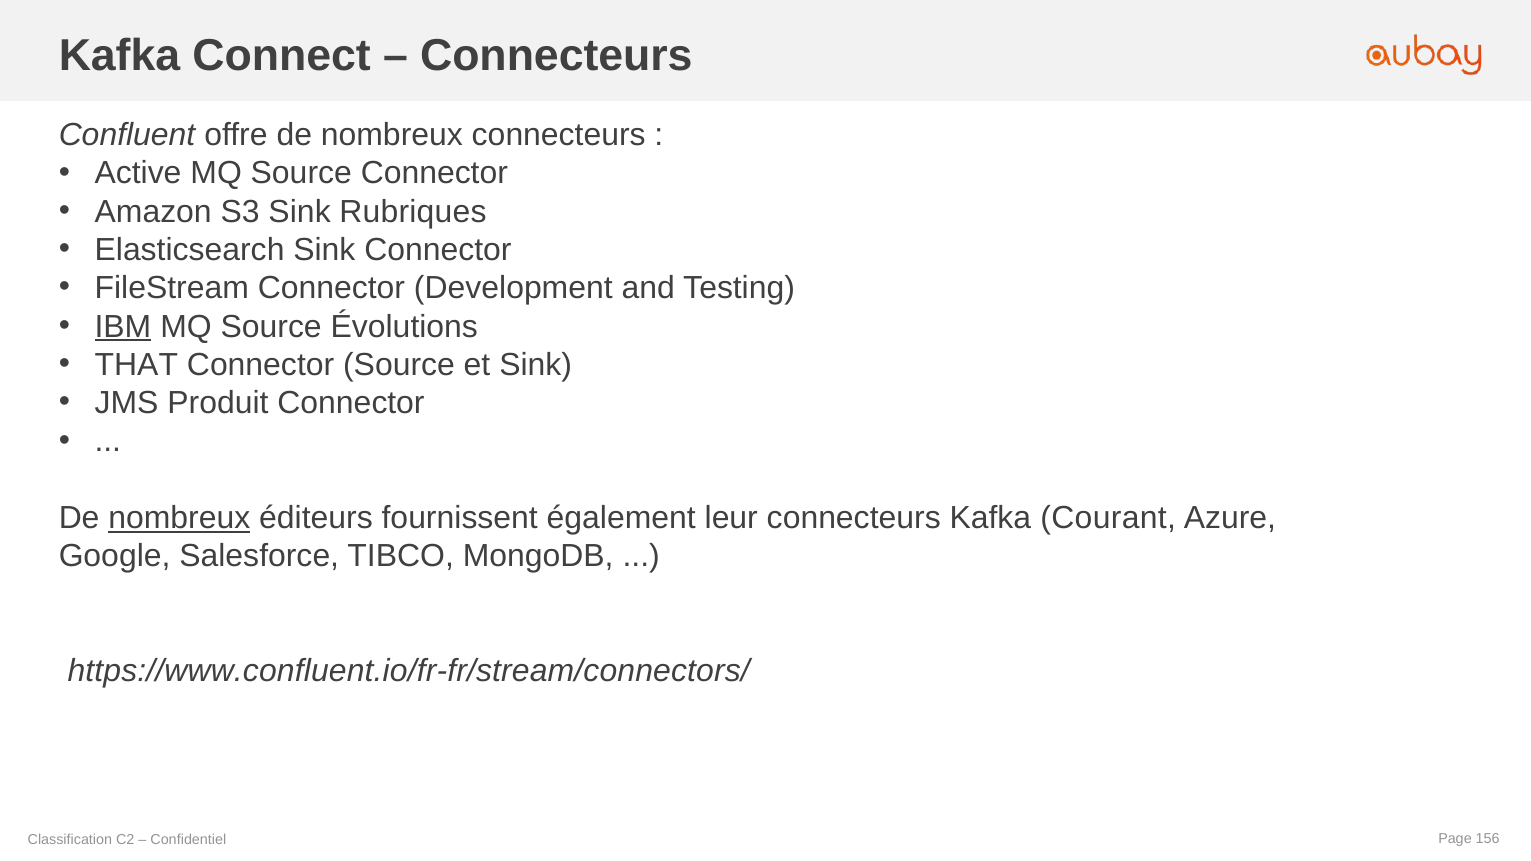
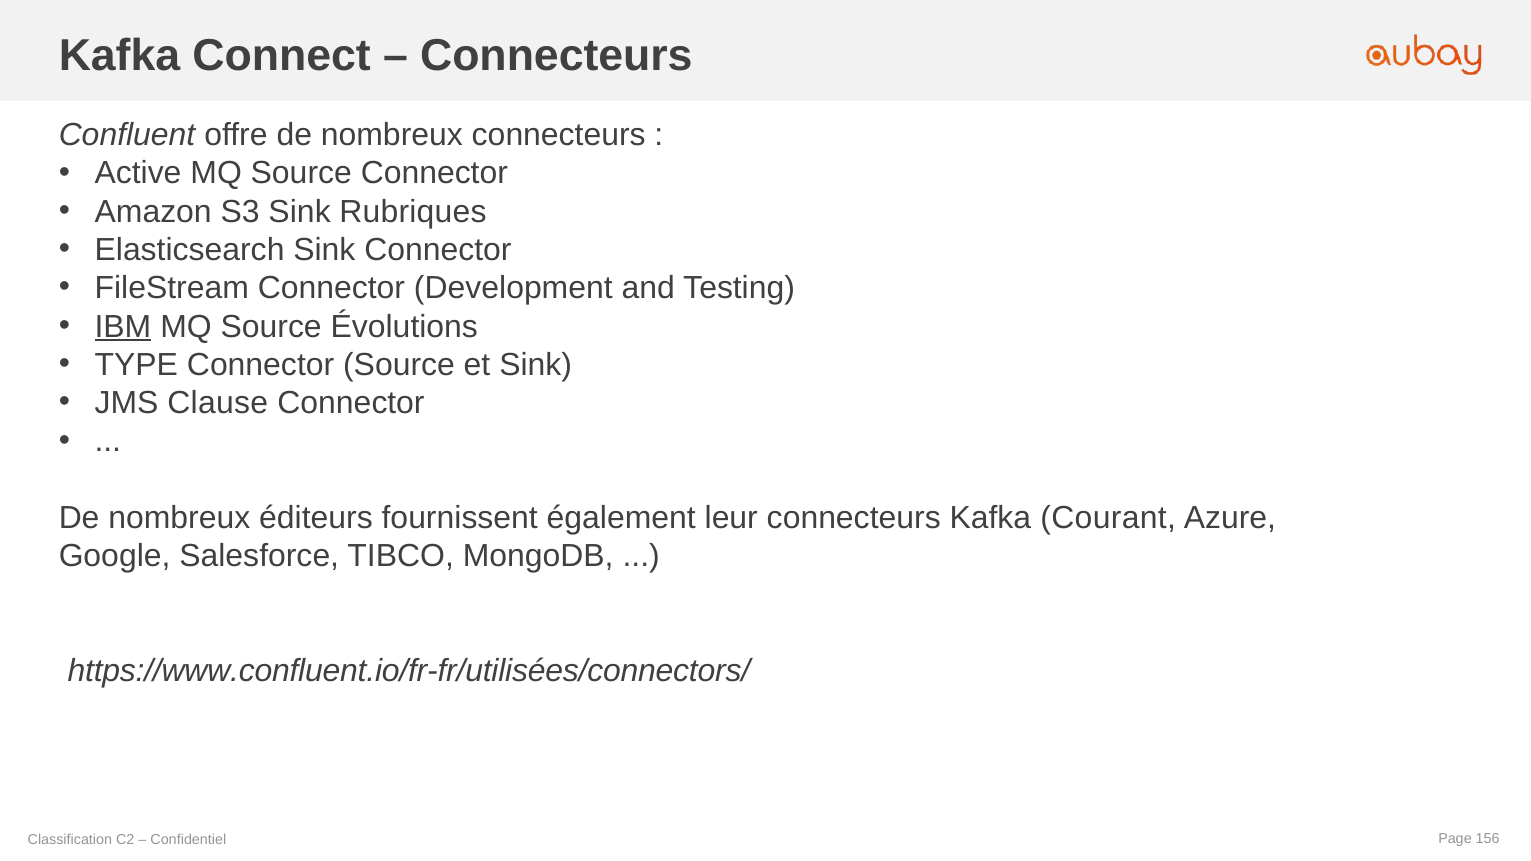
THAT: THAT -> TYPE (136, 365)
Produit: Produit -> Clause (218, 403)
nombreux underline: present -> none (179, 518)
https://www.confluent.io/fr-fr/stream/connectors/: https://www.confluent.io/fr-fr/stream/connectors/ -> https://www.confluent.io/fr-fr/utilisées/connectors/ (409, 671)
